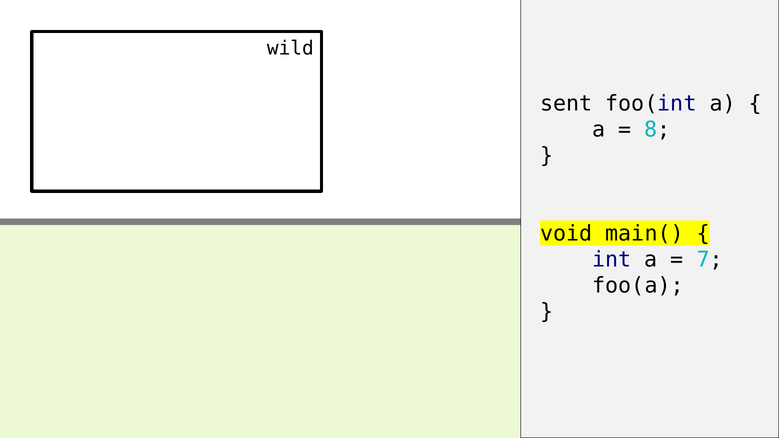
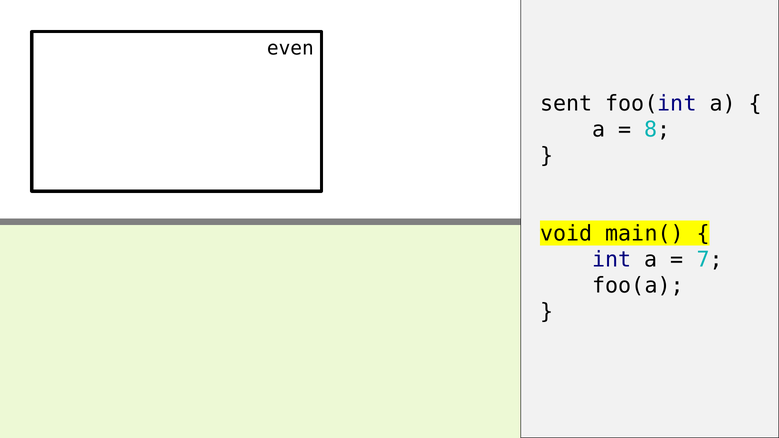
wild: wild -> even (290, 48)
